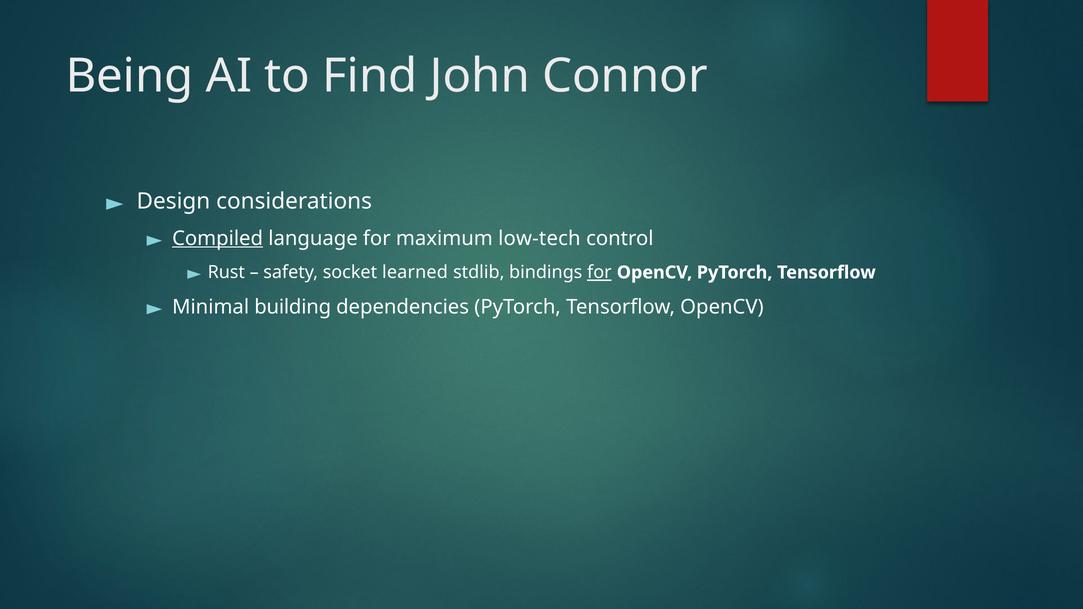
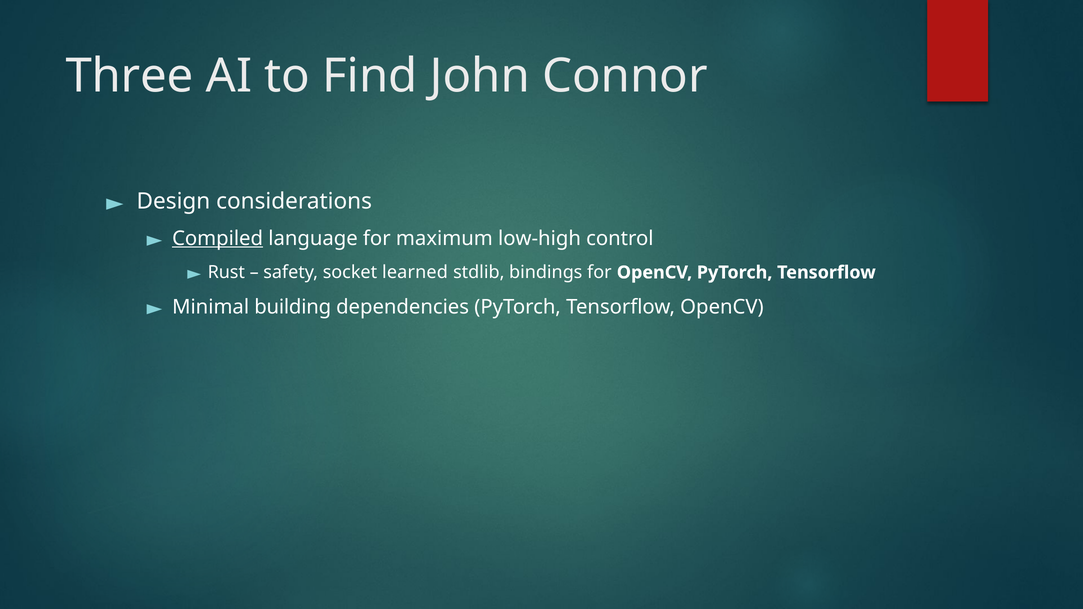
Being: Being -> Three (130, 76)
low-tech: low-tech -> low-high (539, 238)
for underline: present -> none (599, 273)
